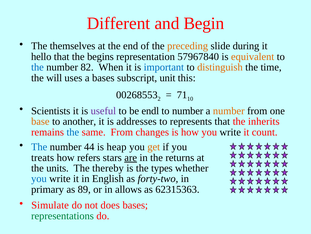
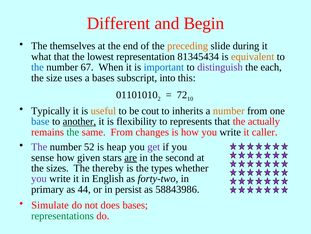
hello: hello -> what (41, 56)
begins: begins -> lowest (100, 56)
57967840: 57967840 -> 81345434 (198, 56)
82: 82 -> 67 (87, 67)
distinguish colour: orange -> purple (220, 67)
time: time -> each (271, 67)
will: will -> size (54, 78)
unit: unit -> into (168, 78)
00268553: 00268553 -> 01101010 (137, 95)
71: 71 -> 72 (182, 95)
Scientists: Scientists -> Typically (51, 111)
useful colour: purple -> orange (103, 111)
endl: endl -> cout (150, 111)
to number: number -> inherits (188, 111)
base colour: orange -> blue (40, 121)
another underline: none -> present (79, 121)
addresses: addresses -> flexibility (137, 121)
inherits: inherits -> actually (264, 121)
the colour: blue -> green (73, 132)
count: count -> caller (265, 132)
The colour: blue -> purple (39, 147)
44: 44 -> 52 (89, 147)
get colour: orange -> purple (154, 147)
treats: treats -> sense (43, 157)
refers: refers -> given (89, 157)
returns: returns -> second (180, 157)
units: units -> sizes (58, 168)
you colour: blue -> purple (39, 178)
89: 89 -> 44 (84, 189)
allows: allows -> persist (128, 189)
62315363: 62315363 -> 58843986 (177, 189)
